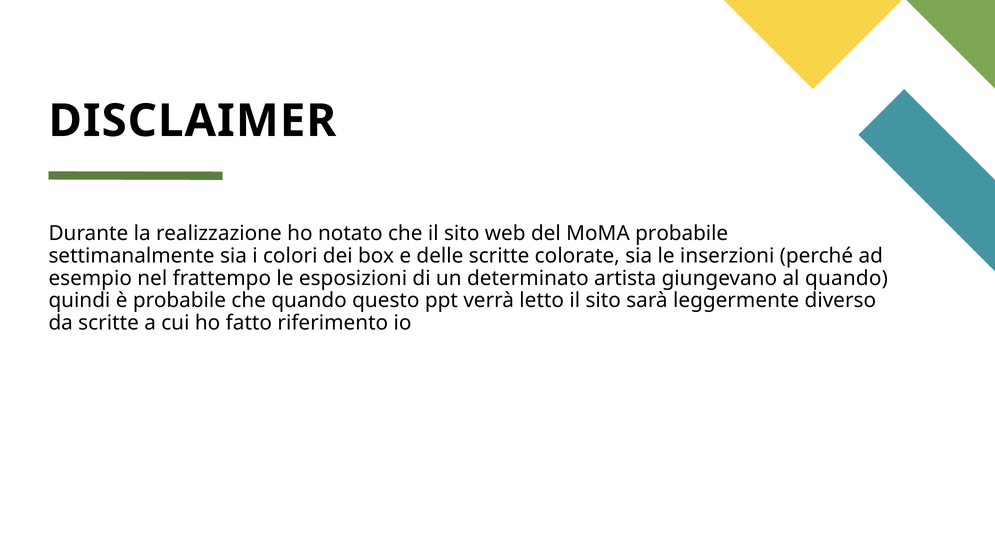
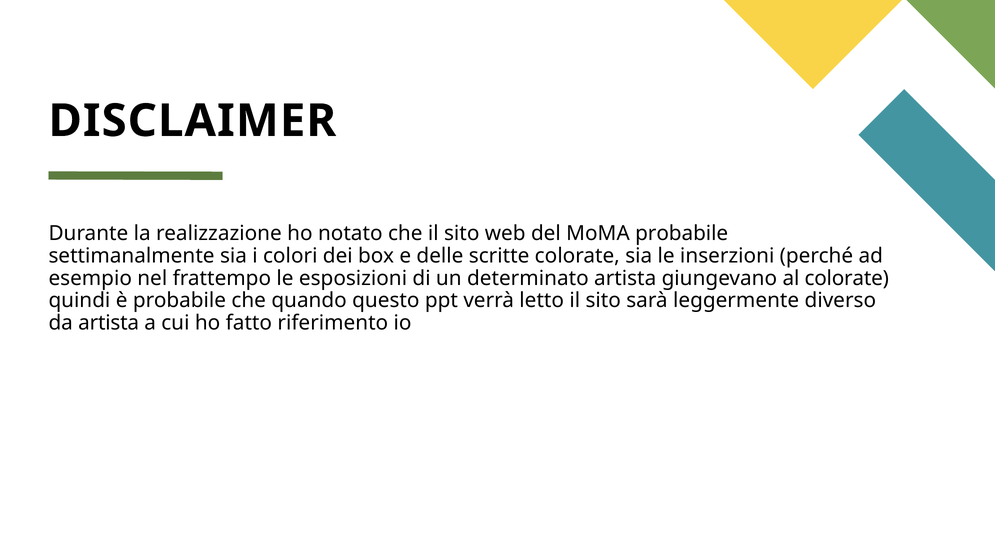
al quando: quando -> colorate (847, 278)
da scritte: scritte -> artista (109, 323)
